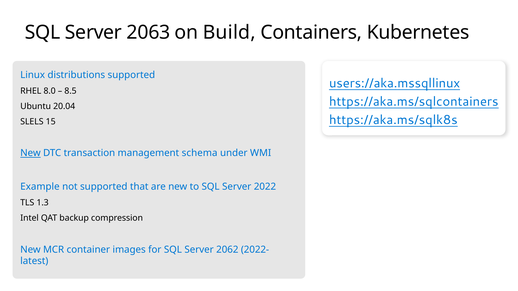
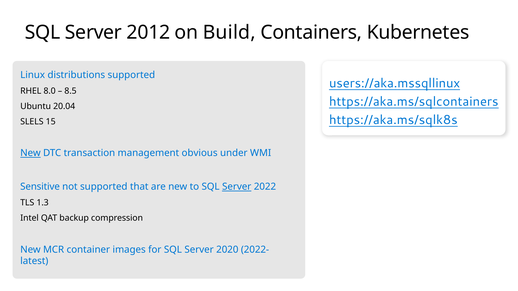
2063: 2063 -> 2012 (148, 32)
schema: schema -> obvious (200, 153)
Example: Example -> Sensitive (40, 187)
Server underline: none -> present (237, 187)
2062: 2062 -> 2020 (227, 250)
